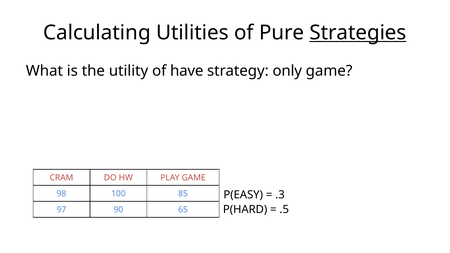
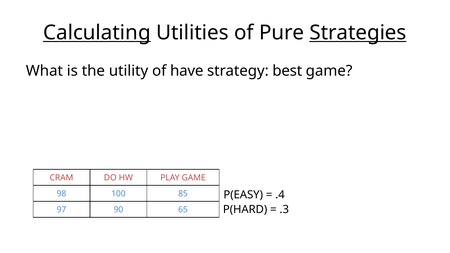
Calculating underline: none -> present (97, 33)
only: only -> best (287, 71)
.3: .3 -> .4 (280, 195)
.5: .5 -> .3 (284, 210)
